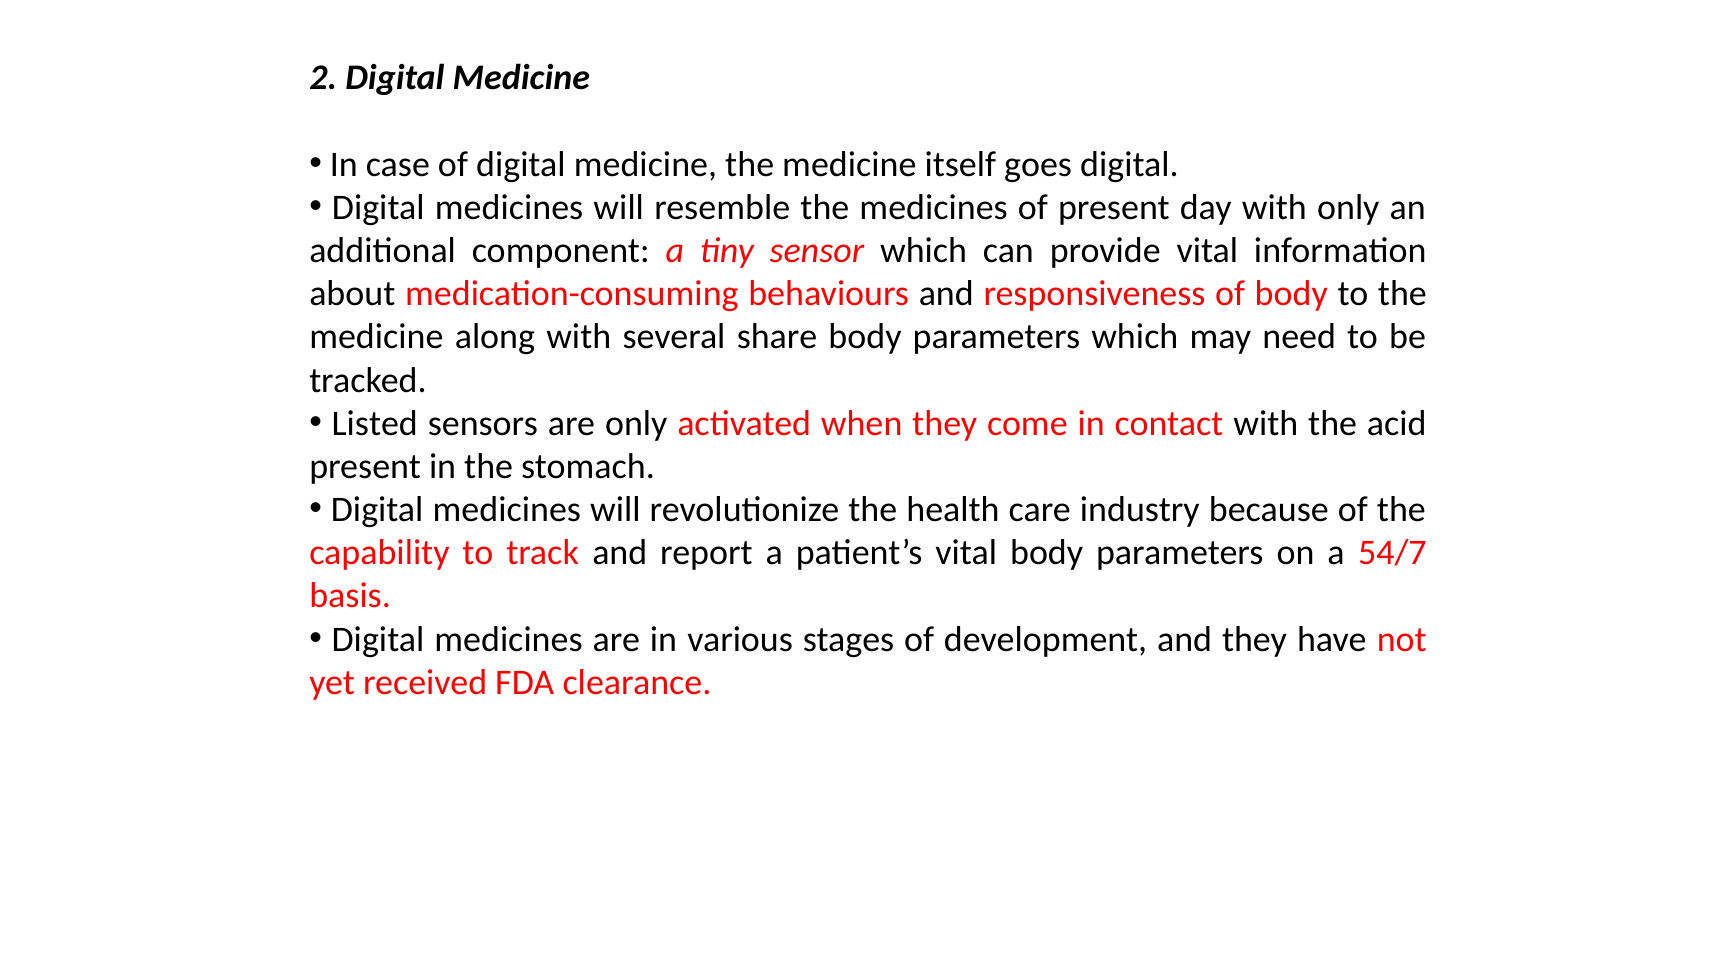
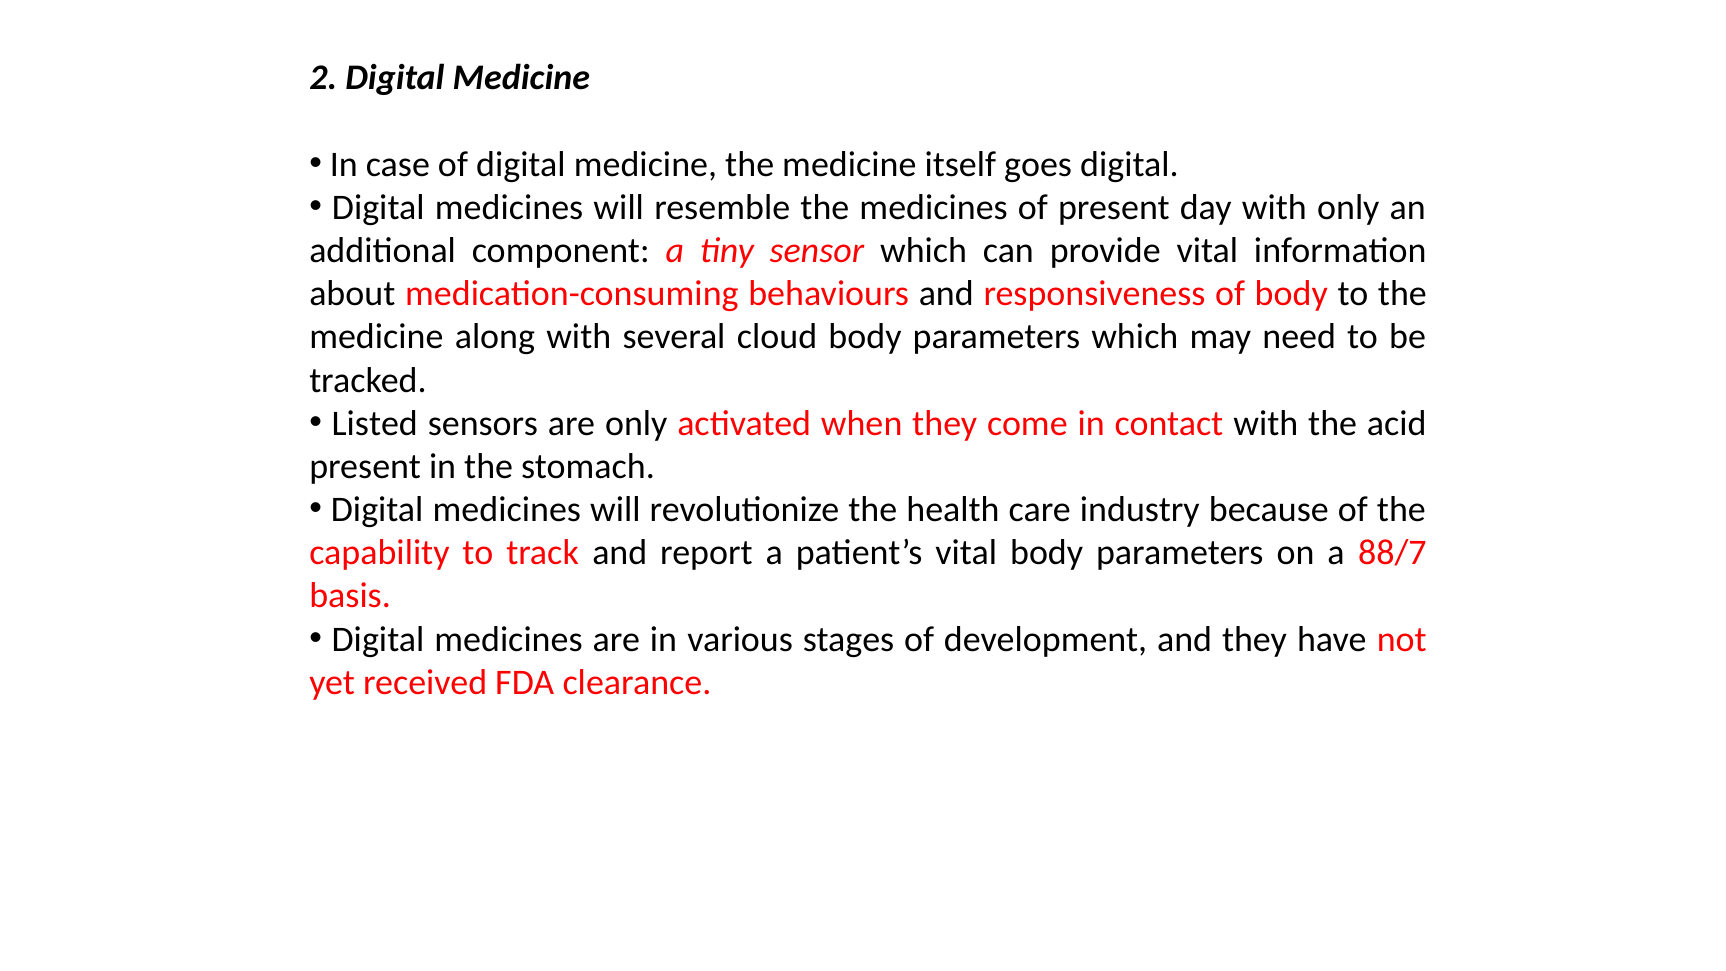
share: share -> cloud (777, 337)
54/7: 54/7 -> 88/7 (1392, 553)
